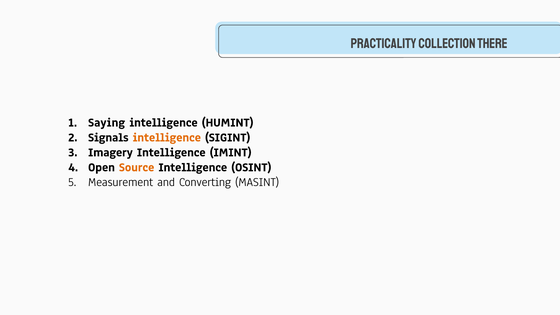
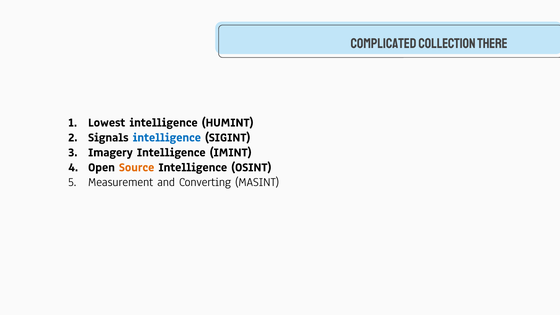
Practicality: Practicality -> Complicated (383, 44)
Saying: Saying -> Lowest (107, 122)
intelligence colour: orange -> blue (167, 137)
